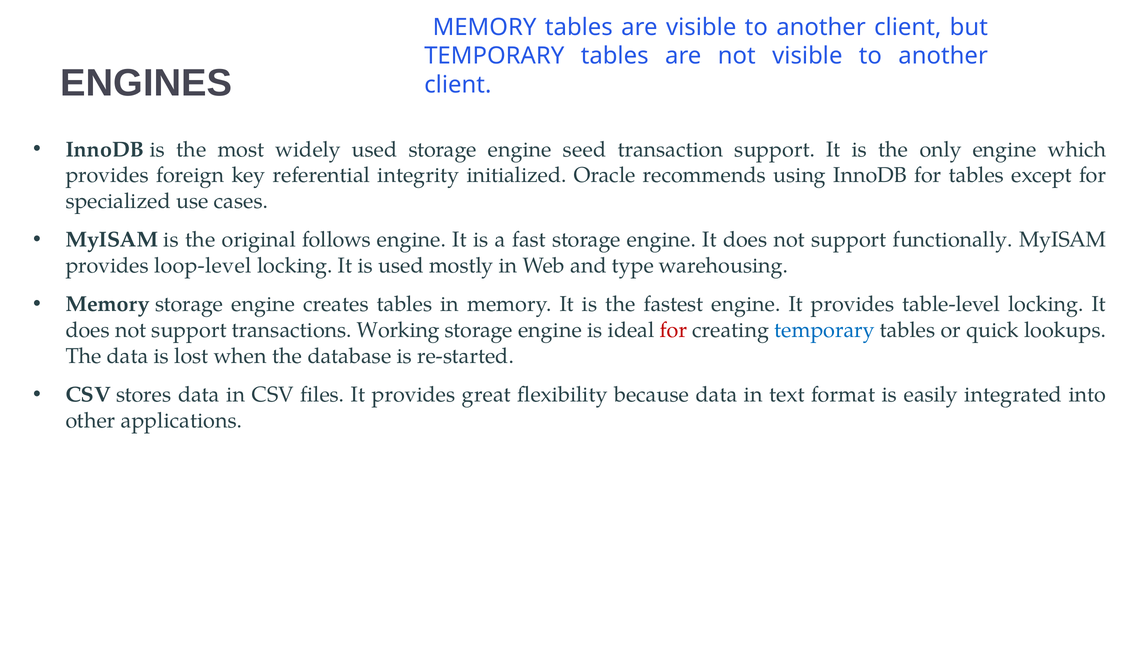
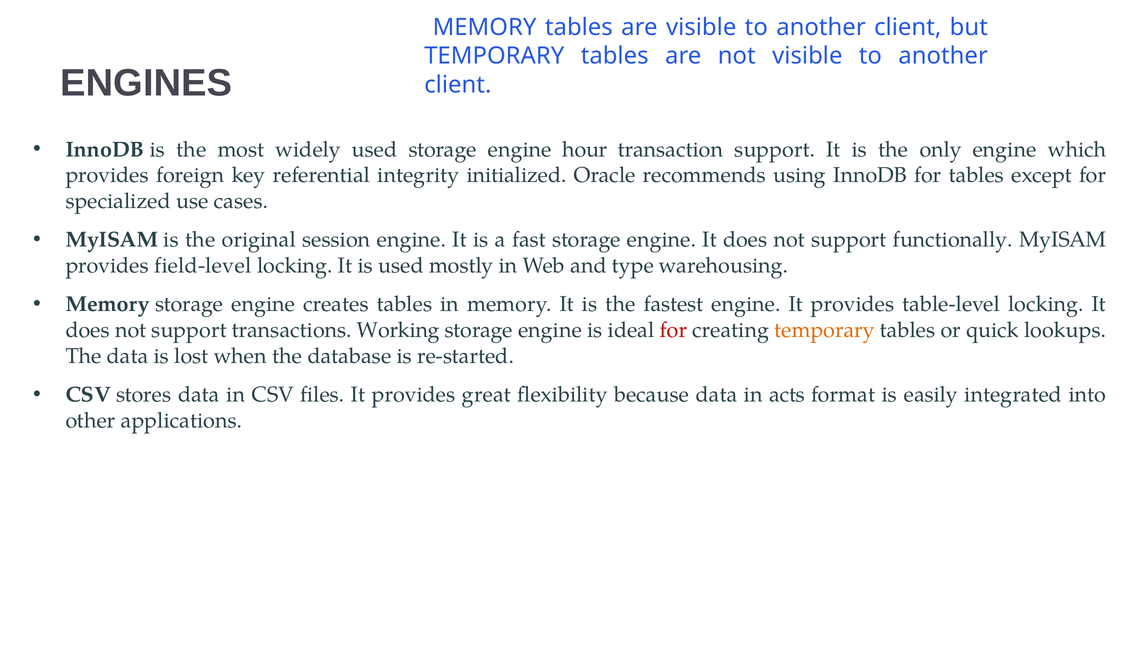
seed: seed -> hour (585, 150)
follows: follows -> session (336, 240)
loop-level: loop-level -> field-level (203, 266)
temporary colour: blue -> orange (825, 330)
text: text -> acts (787, 395)
